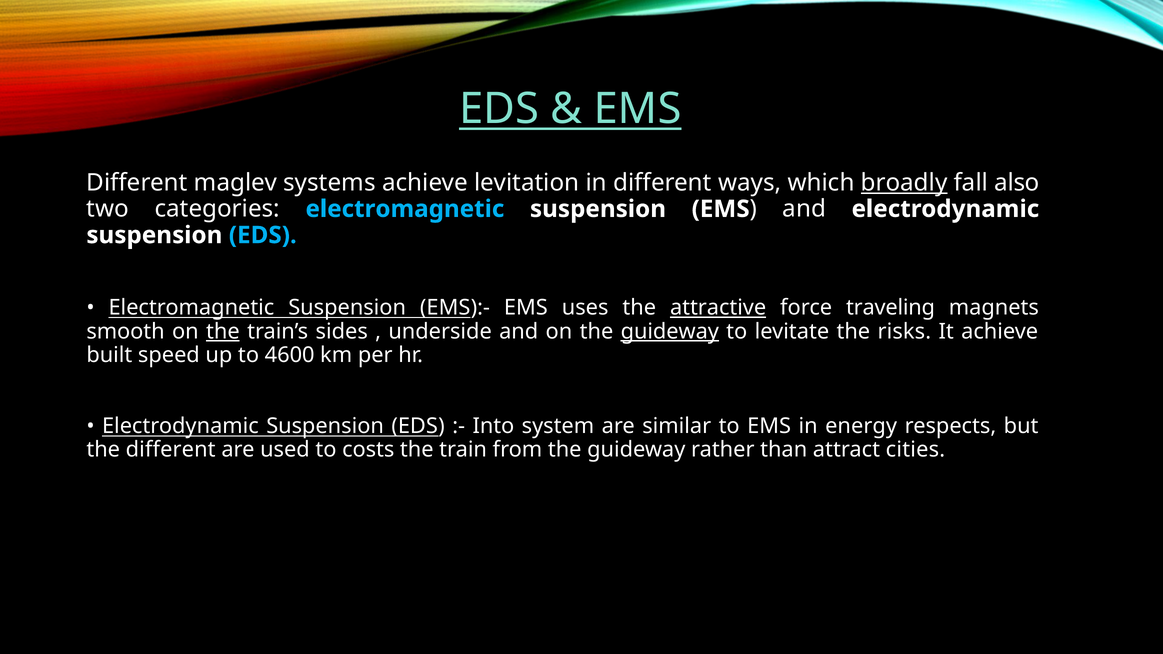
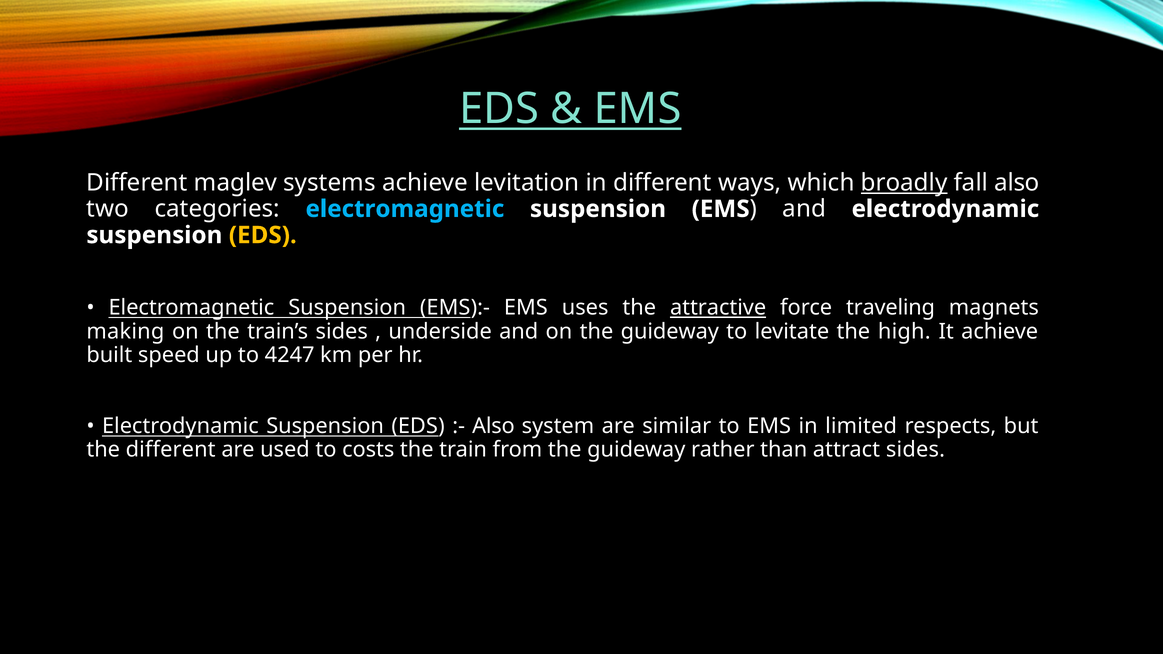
EDS colour: light blue -> yellow (263, 235)
smooth: smooth -> making (125, 331)
the underline: present -> none (223, 331)
guideway underline: present -> none (670, 331)
risks: risks -> high (904, 331)
4600: 4600 -> 4247 (290, 355)
Into: Into -> Also (494, 426)
energy: energy -> limited (861, 426)
attract cities: cities -> sides (915, 450)
